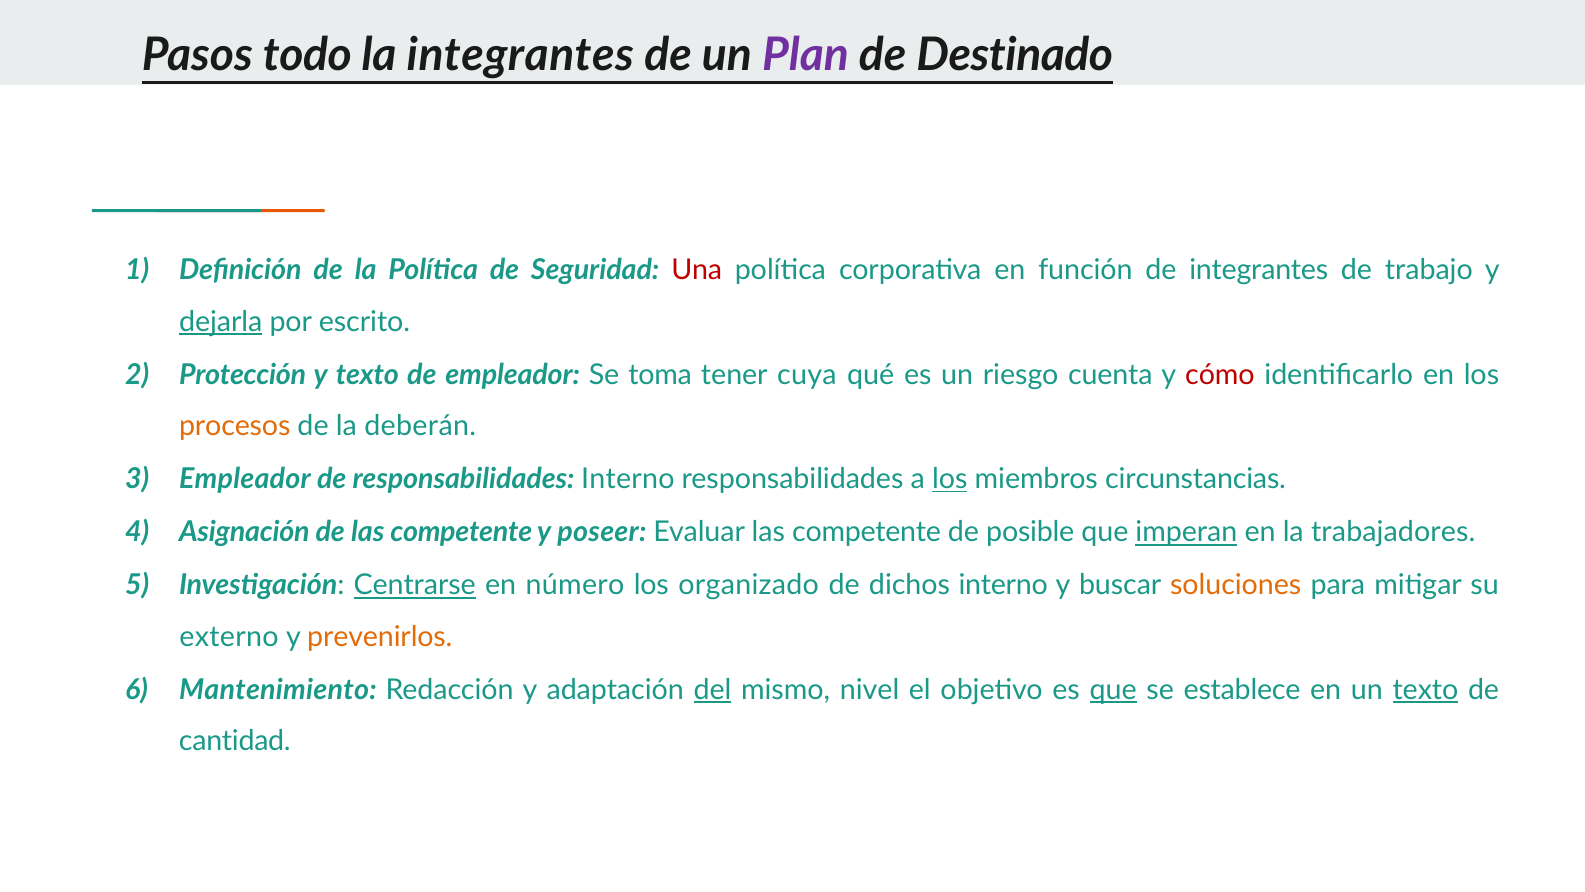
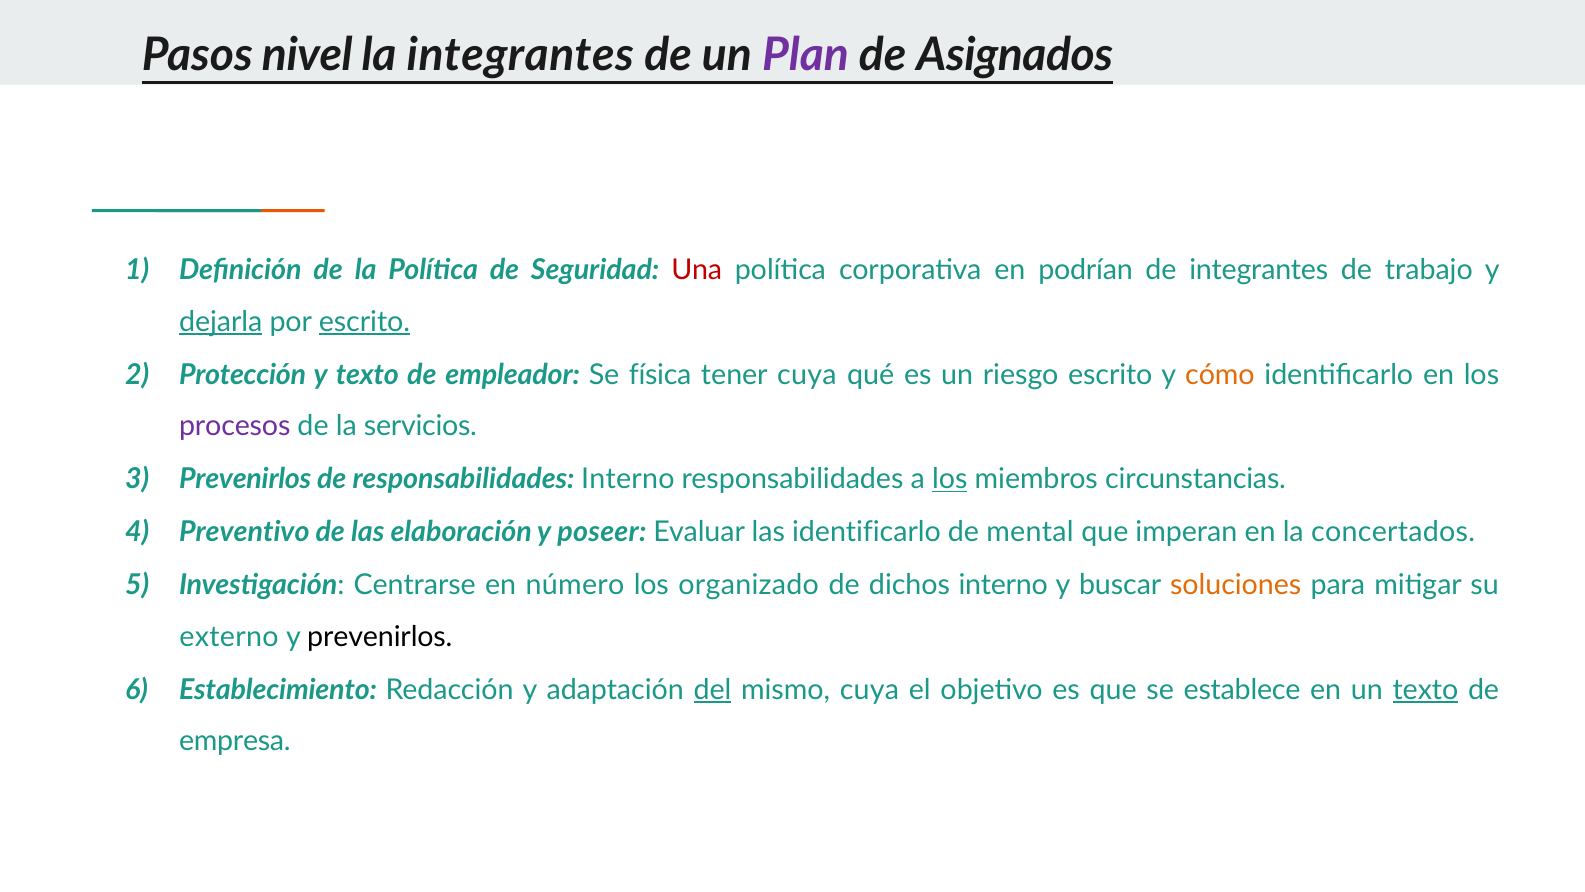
todo: todo -> nivel (307, 55)
Destinado: Destinado -> Asignados (1015, 55)
función: función -> podrían (1086, 270)
escrito underline: none -> present (364, 322)
toma: toma -> física (660, 375)
riesgo cuenta: cuenta -> escrito (1110, 375)
cómo colour: red -> orange (1220, 375)
procesos colour: orange -> purple (235, 426)
deberán: deberán -> servicios (420, 426)
Empleador: Empleador -> Prevenirlos (245, 479)
Asignación: Asignación -> Preventivo (244, 532)
de las competente: competente -> elaboración (461, 532)
Evaluar las competente: competente -> identificarlo (866, 532)
posible: posible -> mental (1030, 532)
imperan underline: present -> none (1186, 532)
trabajadores: trabajadores -> concertados (1393, 532)
Centrarse underline: present -> none (415, 585)
prevenirlos colour: orange -> black (380, 636)
Mantenimiento: Mantenimiento -> Establecimiento (278, 690)
mismo nivel: nivel -> cuya (869, 690)
que underline: present -> none (1113, 690)
cantidad: cantidad -> empresa (235, 741)
